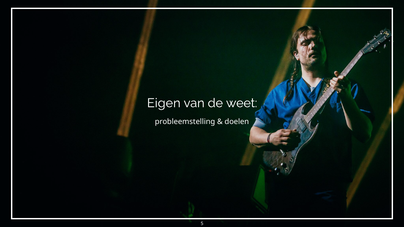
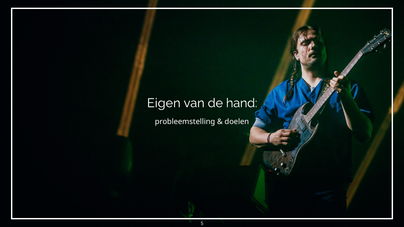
weet: weet -> hand (242, 103)
